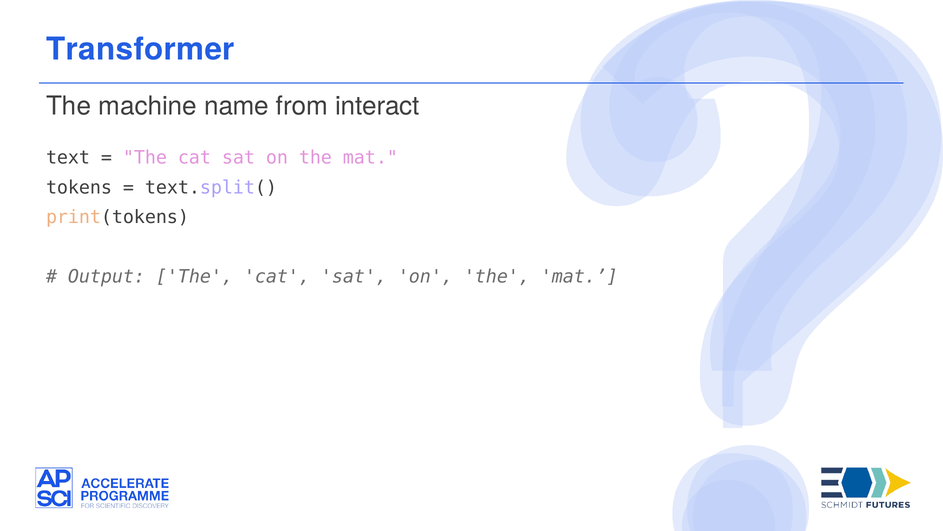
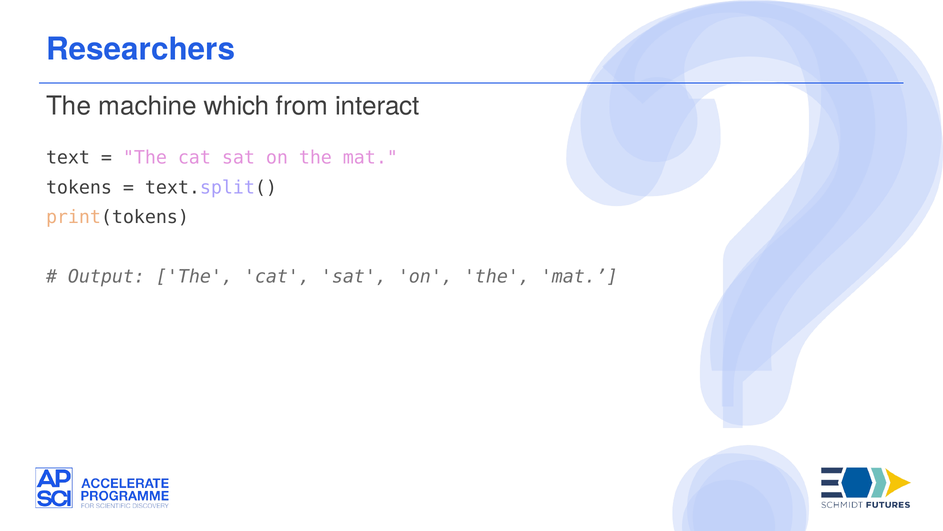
Transformer: Transformer -> Researchers (141, 49)
name: name -> which (237, 106)
